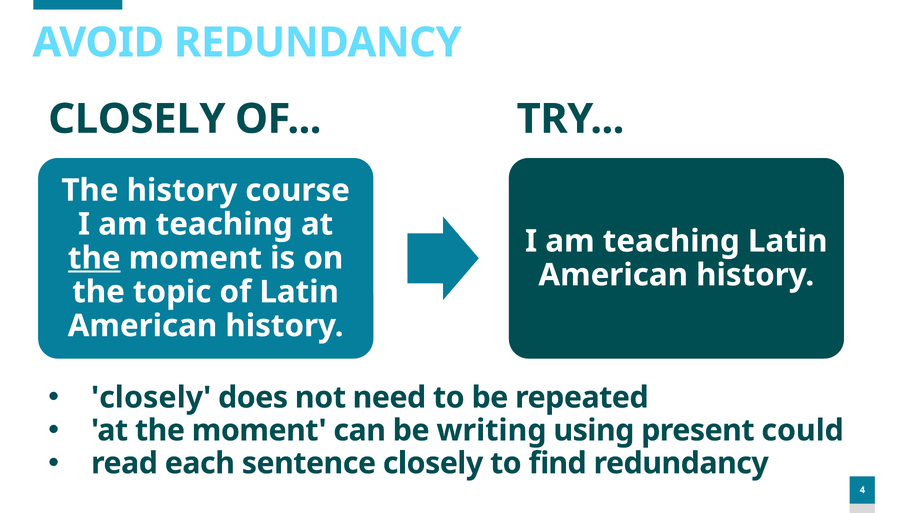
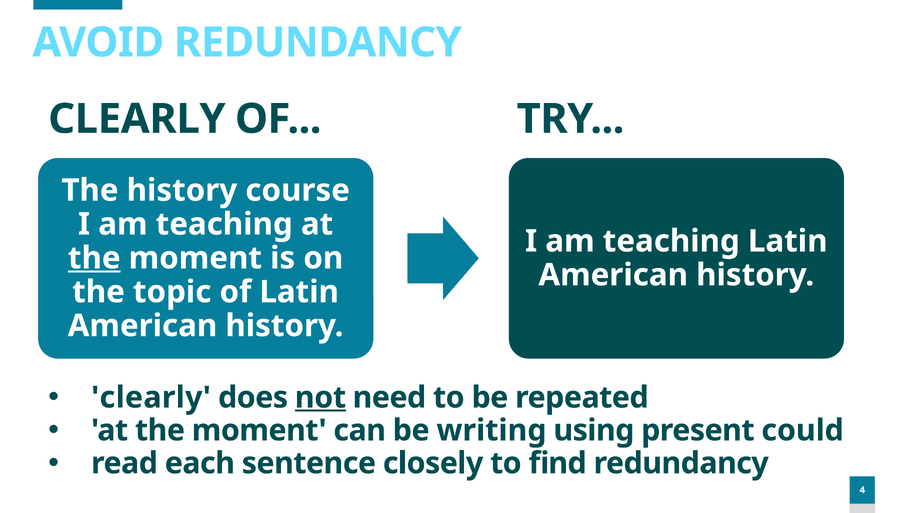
CLOSELY: CLOSELY -> CLEARLY (137, 119)
closely: closely -> clearly (151, 398)
not underline: none -> present (320, 398)
